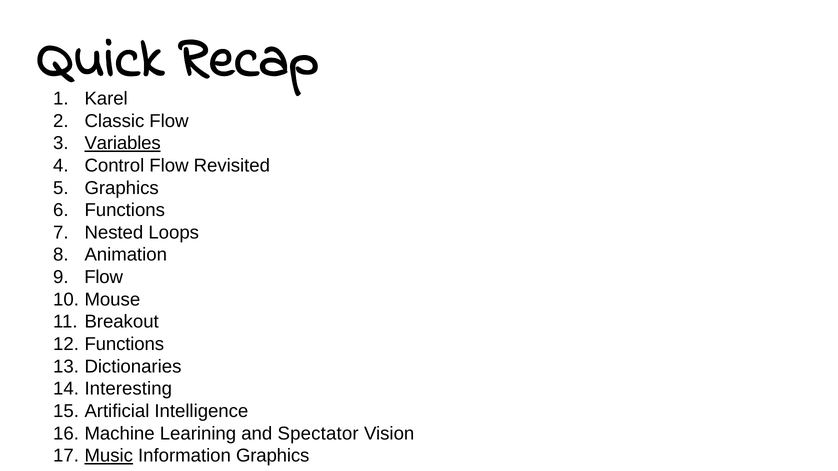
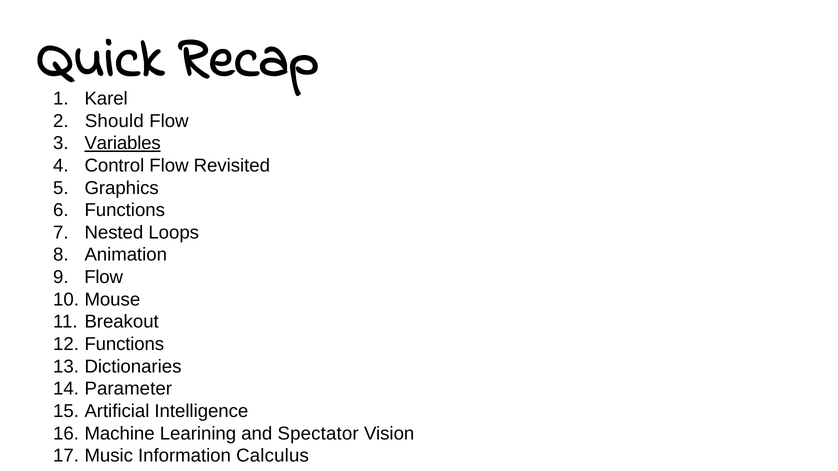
Classic: Classic -> Should (114, 121)
Interesting: Interesting -> Parameter (128, 389)
Music underline: present -> none (109, 456)
Information Graphics: Graphics -> Calculus (273, 456)
